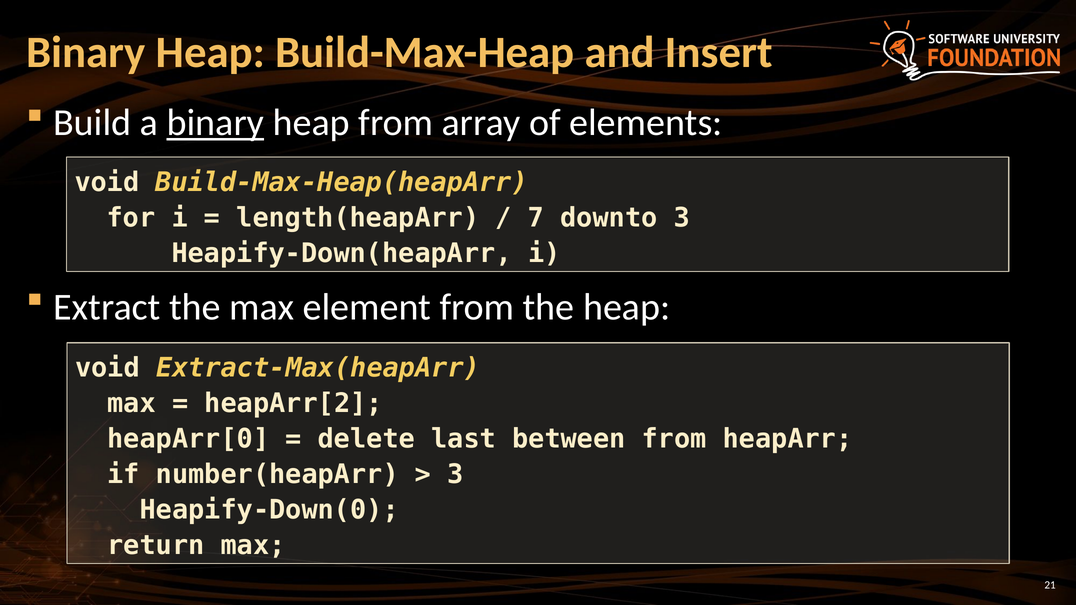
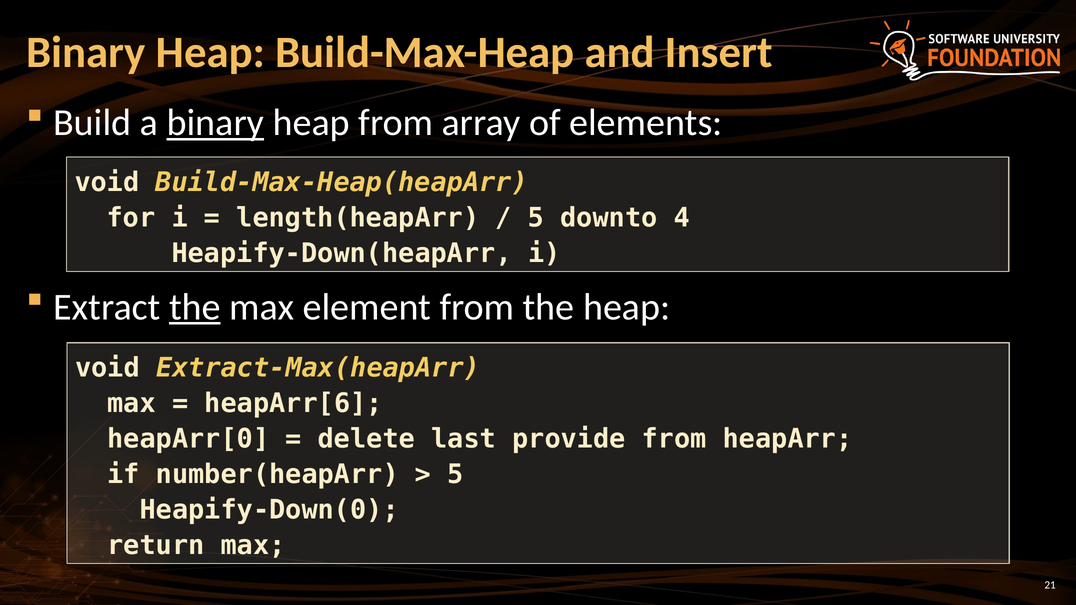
7: 7 -> 5 (536, 218)
downto 3: 3 -> 4 (682, 218)
the underline: none -> present (195, 307)
heapArr[2: heapArr[2 -> heapArr[6 (294, 404)
between: between -> provide (569, 439)
3: 3 -> 5 (455, 475)
